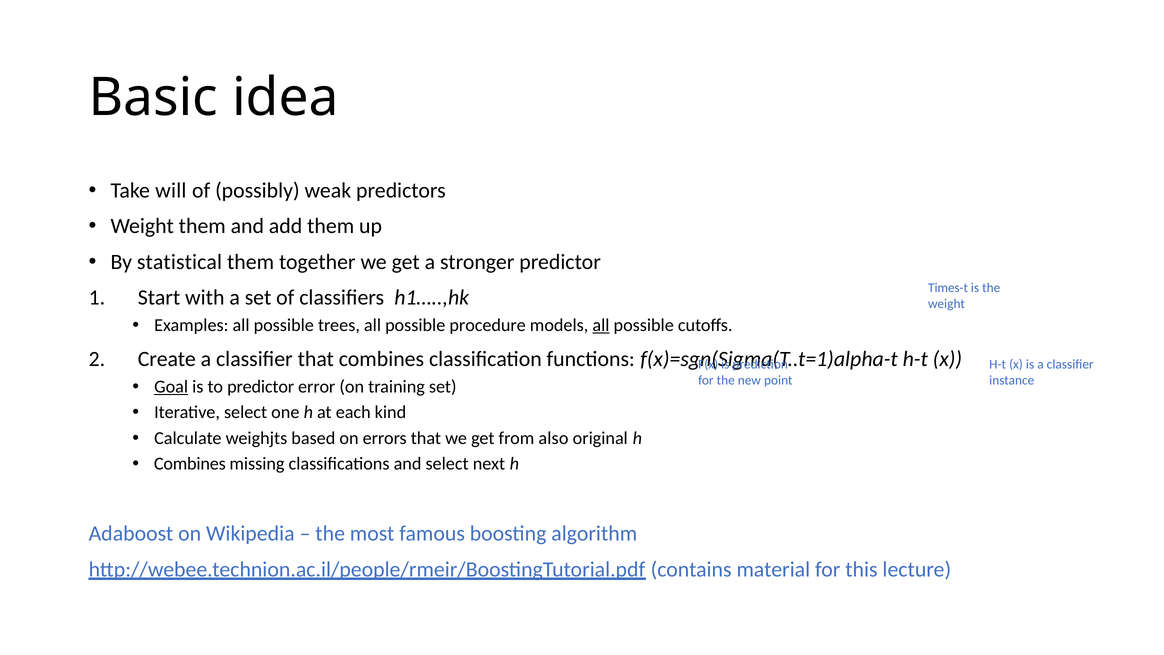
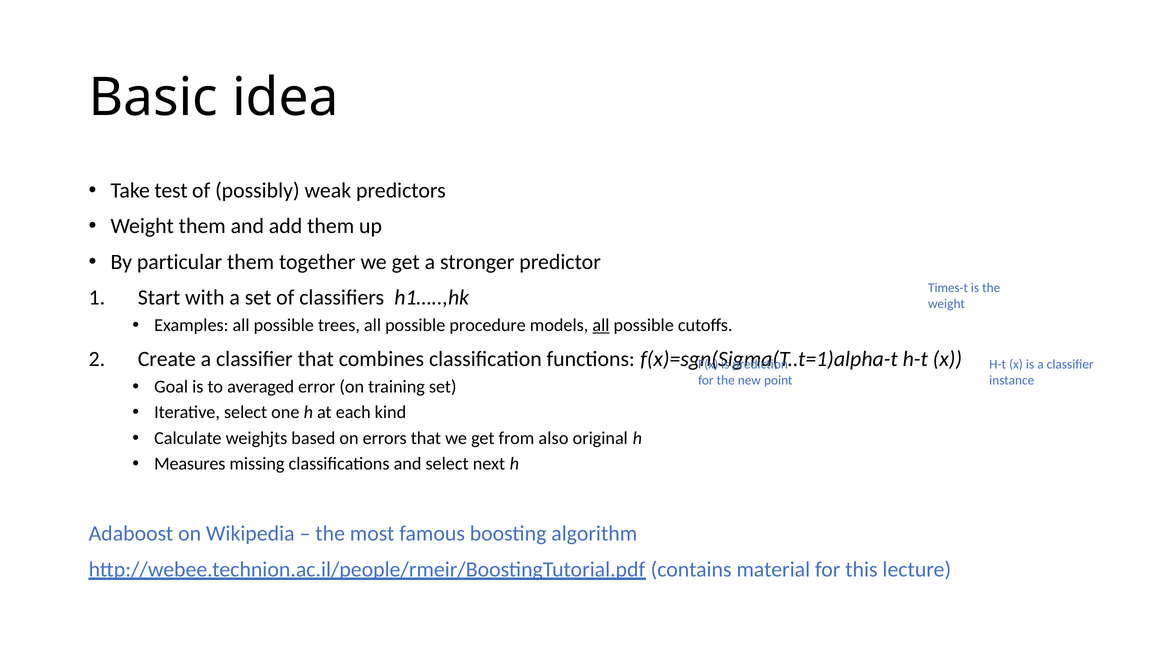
will: will -> test (171, 190)
statistical: statistical -> particular (180, 262)
Goal underline: present -> none (171, 387)
to predictor: predictor -> averaged (261, 387)
Combines: Combines -> Measures (190, 464)
